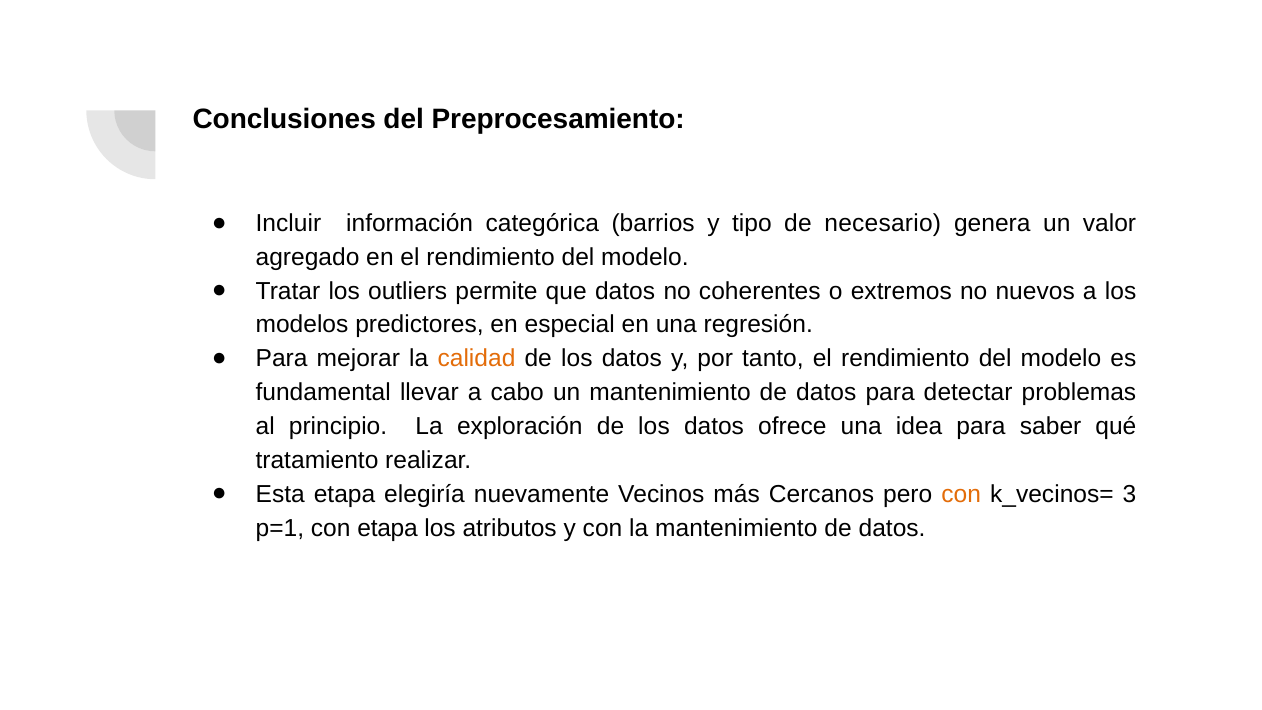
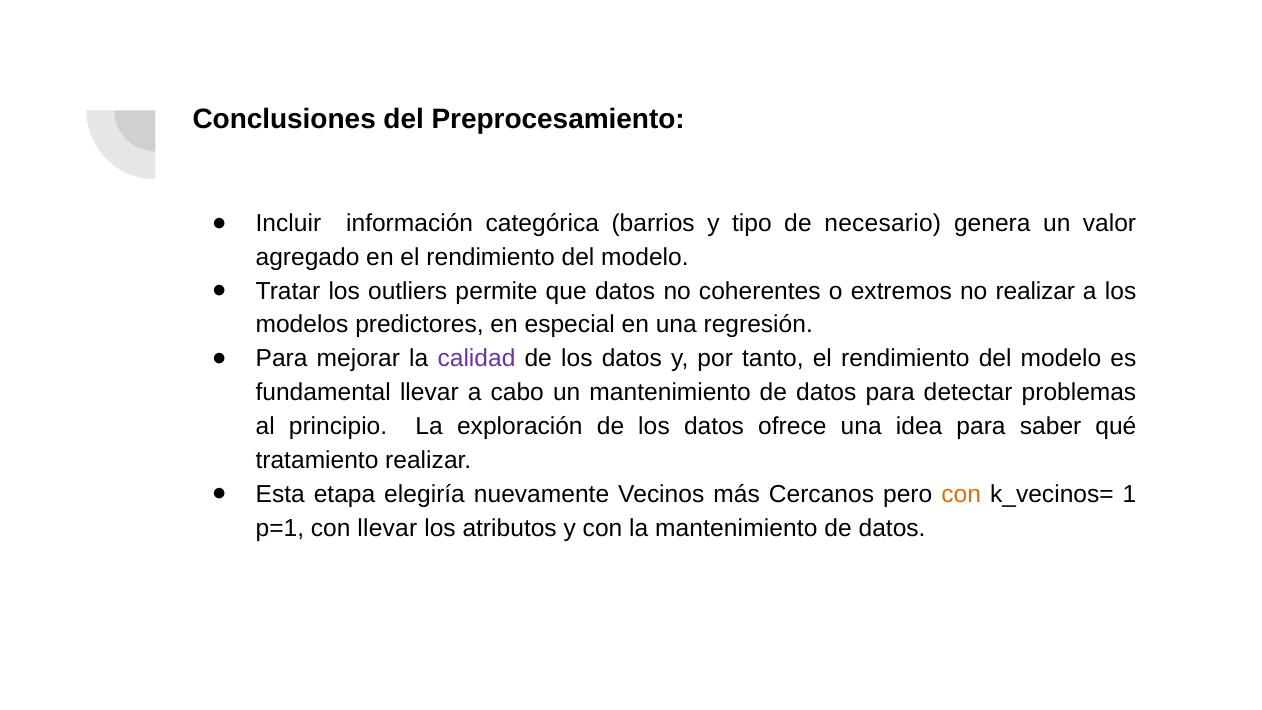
no nuevos: nuevos -> realizar (1035, 291)
calidad colour: orange -> purple (476, 359)
3: 3 -> 1 (1129, 494)
con etapa: etapa -> llevar (387, 528)
